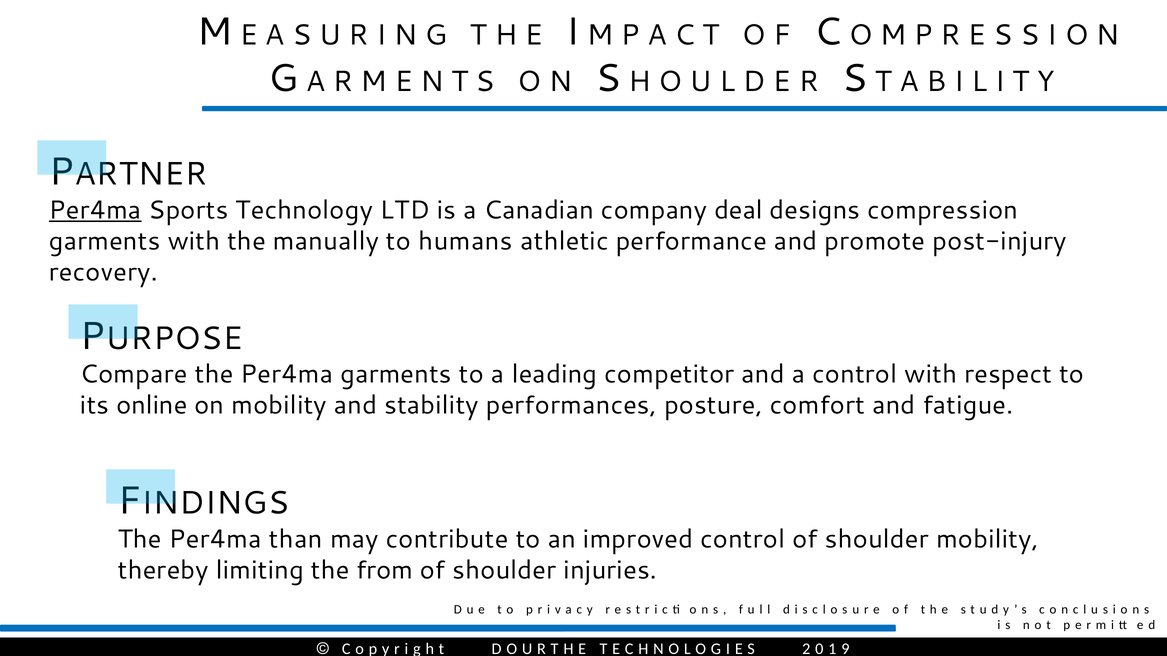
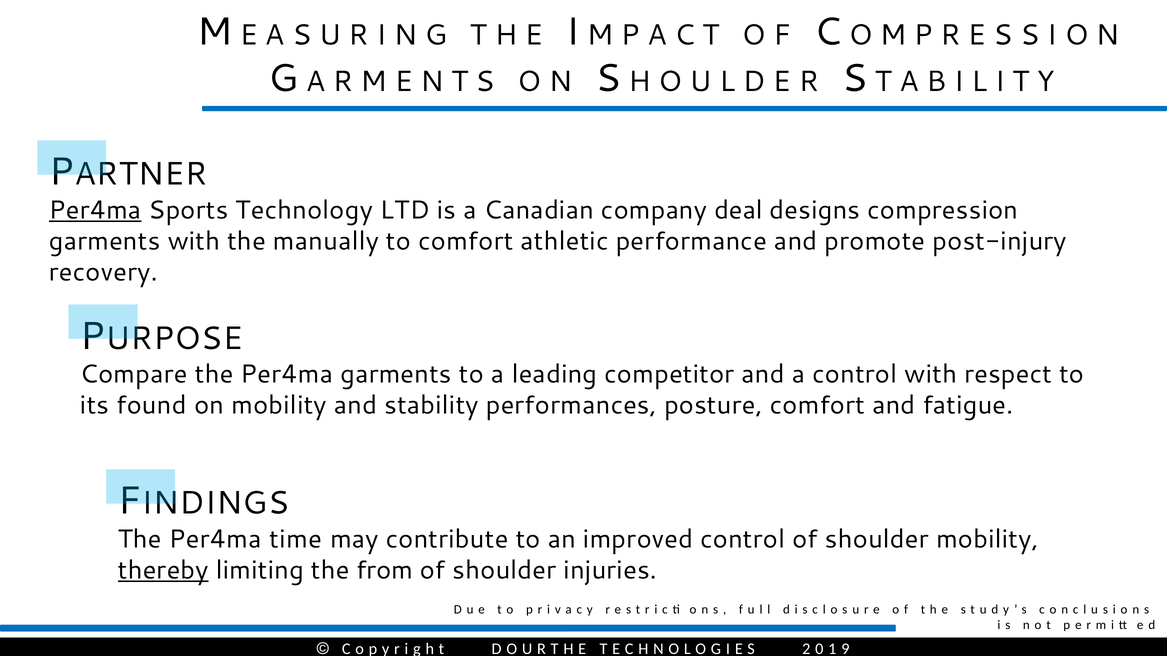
to humans: humans -> comfort (466, 241)
online: online -> found (152, 406)
than: than -> time (296, 539)
thereby underline: none -> present (163, 571)
